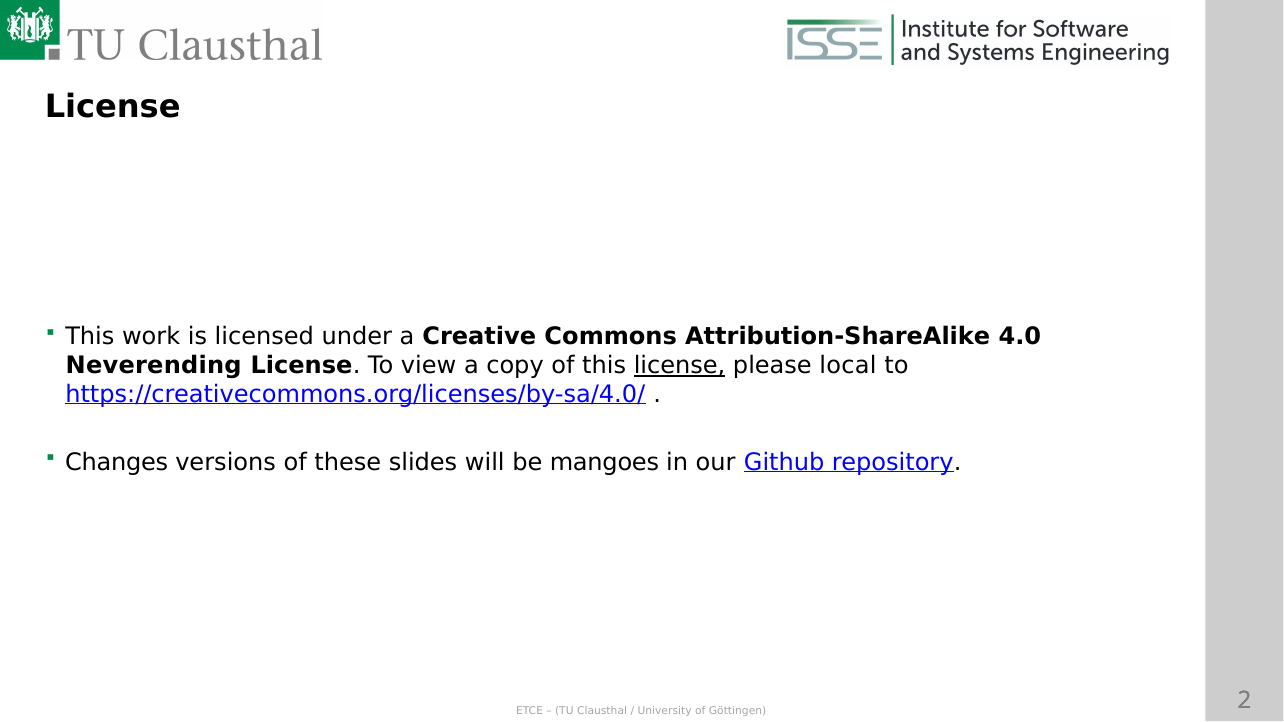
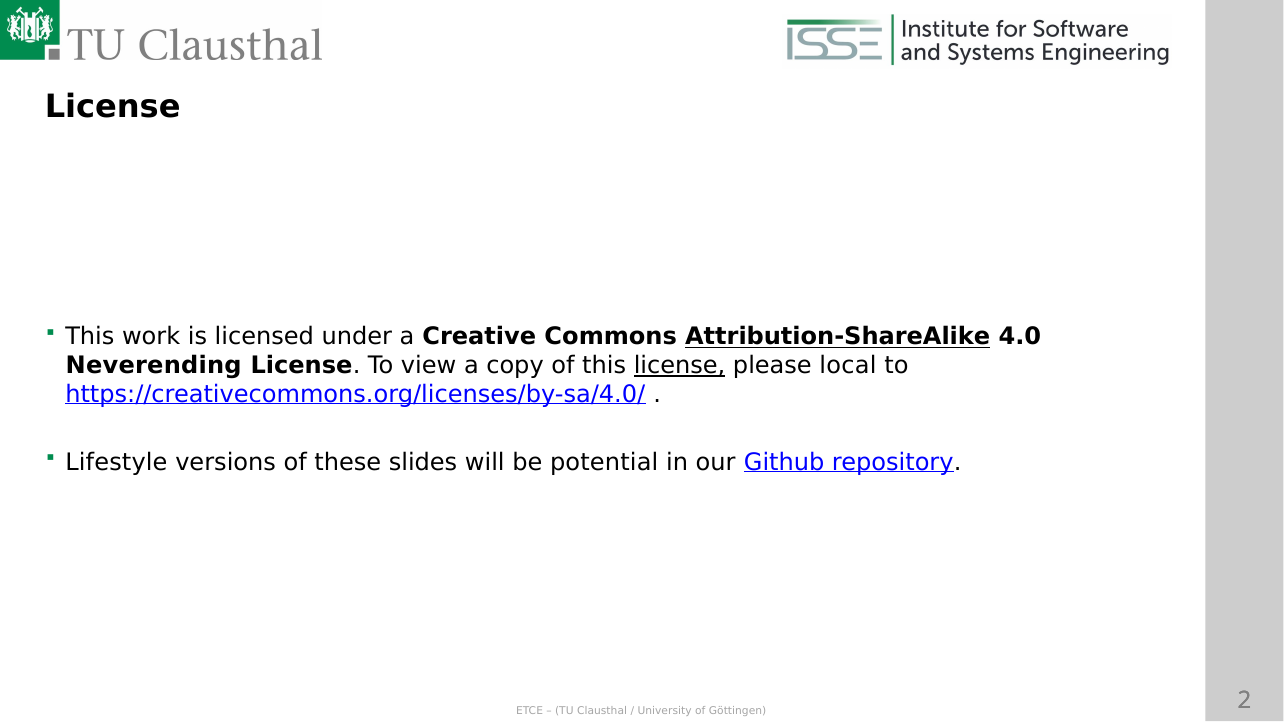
Attribution-ShareAlike underline: none -> present (838, 337)
Changes: Changes -> Lifestyle (116, 462)
mangoes: mangoes -> potential (604, 462)
